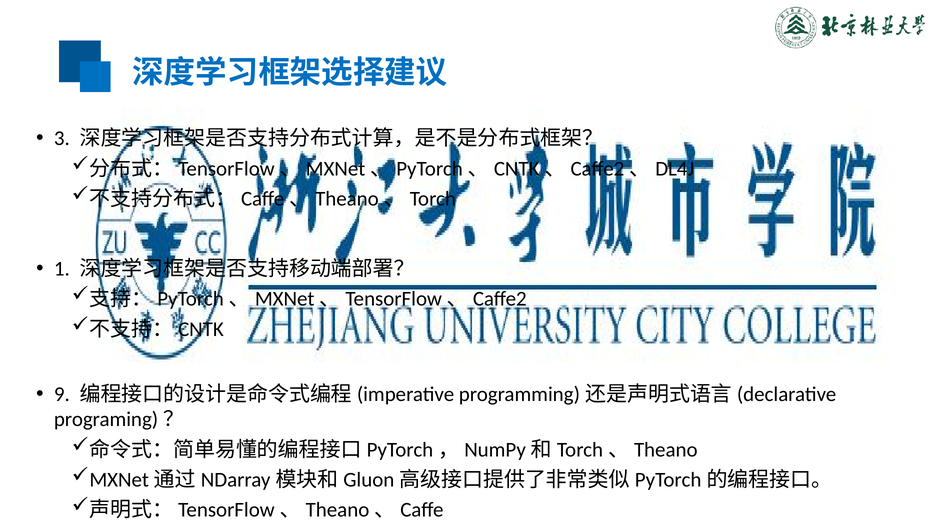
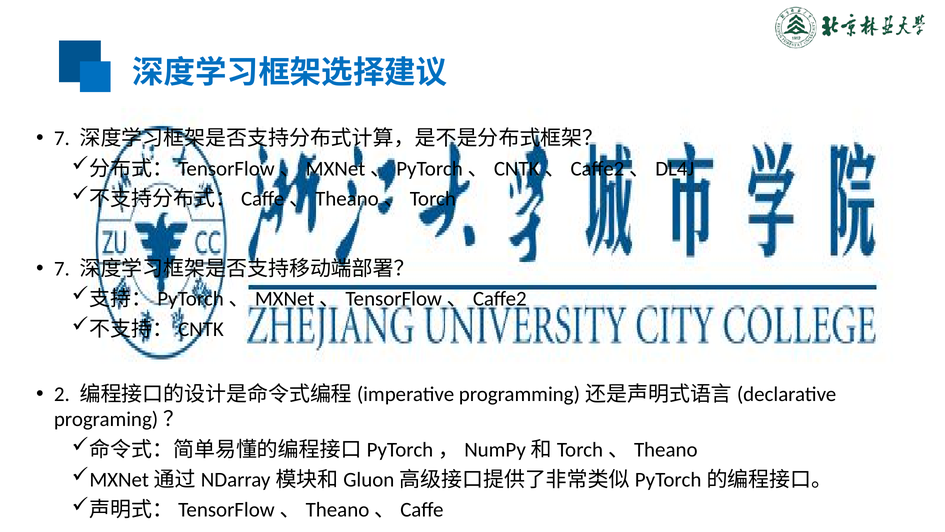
3: 3 -> 7 (62, 138)
1: 1 -> 7 (62, 269)
9: 9 -> 2 (62, 394)
